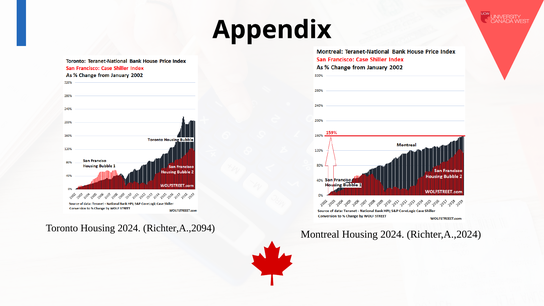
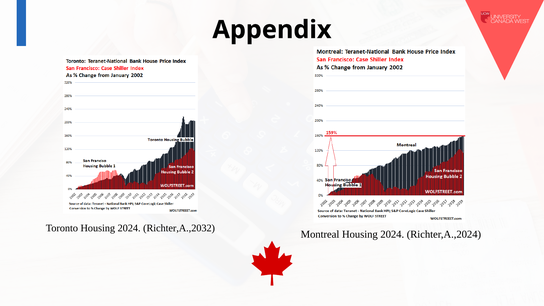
Richter,A.,2094: Richter,A.,2094 -> Richter,A.,2032 (179, 228)
